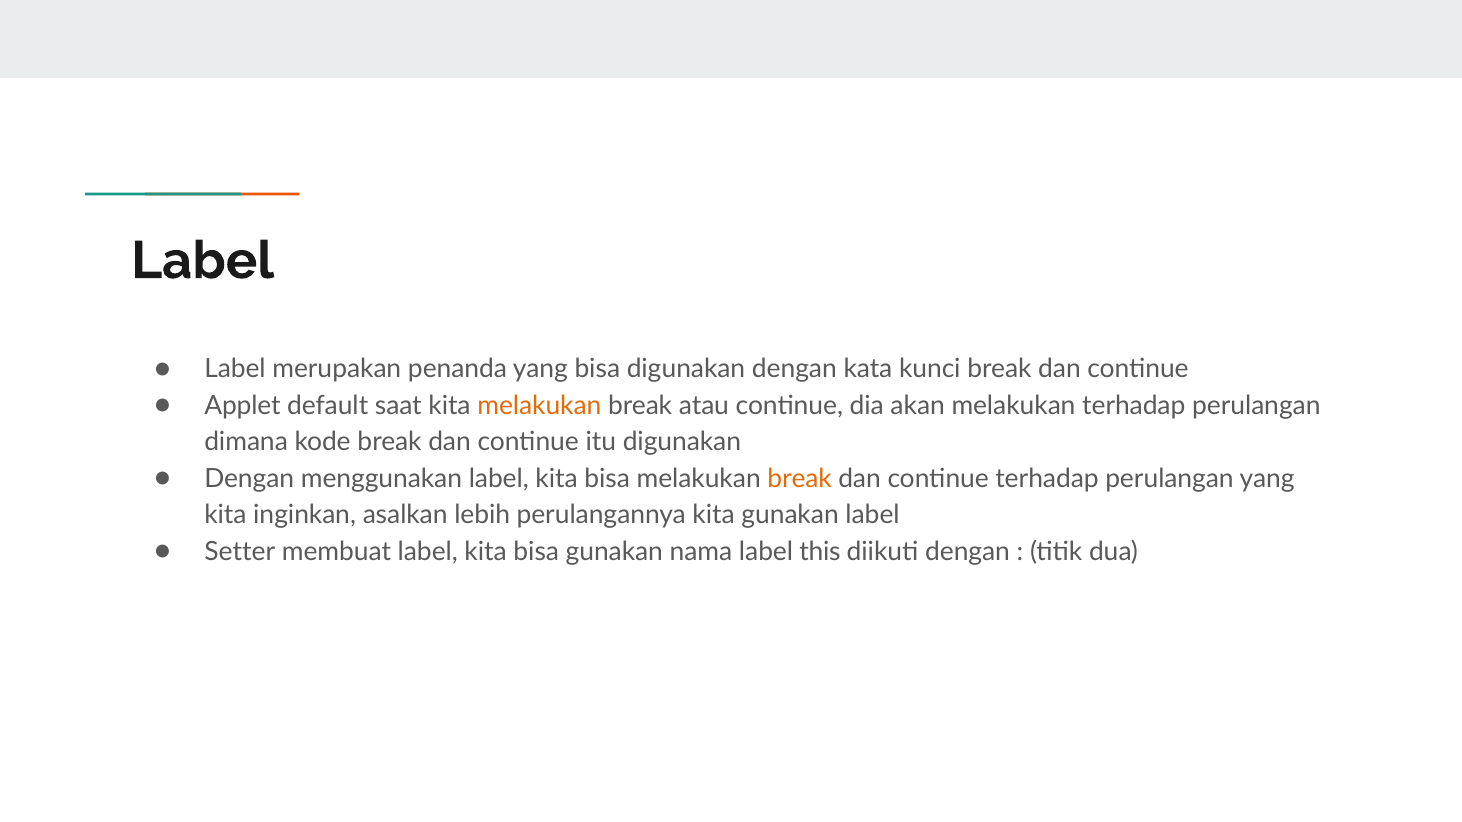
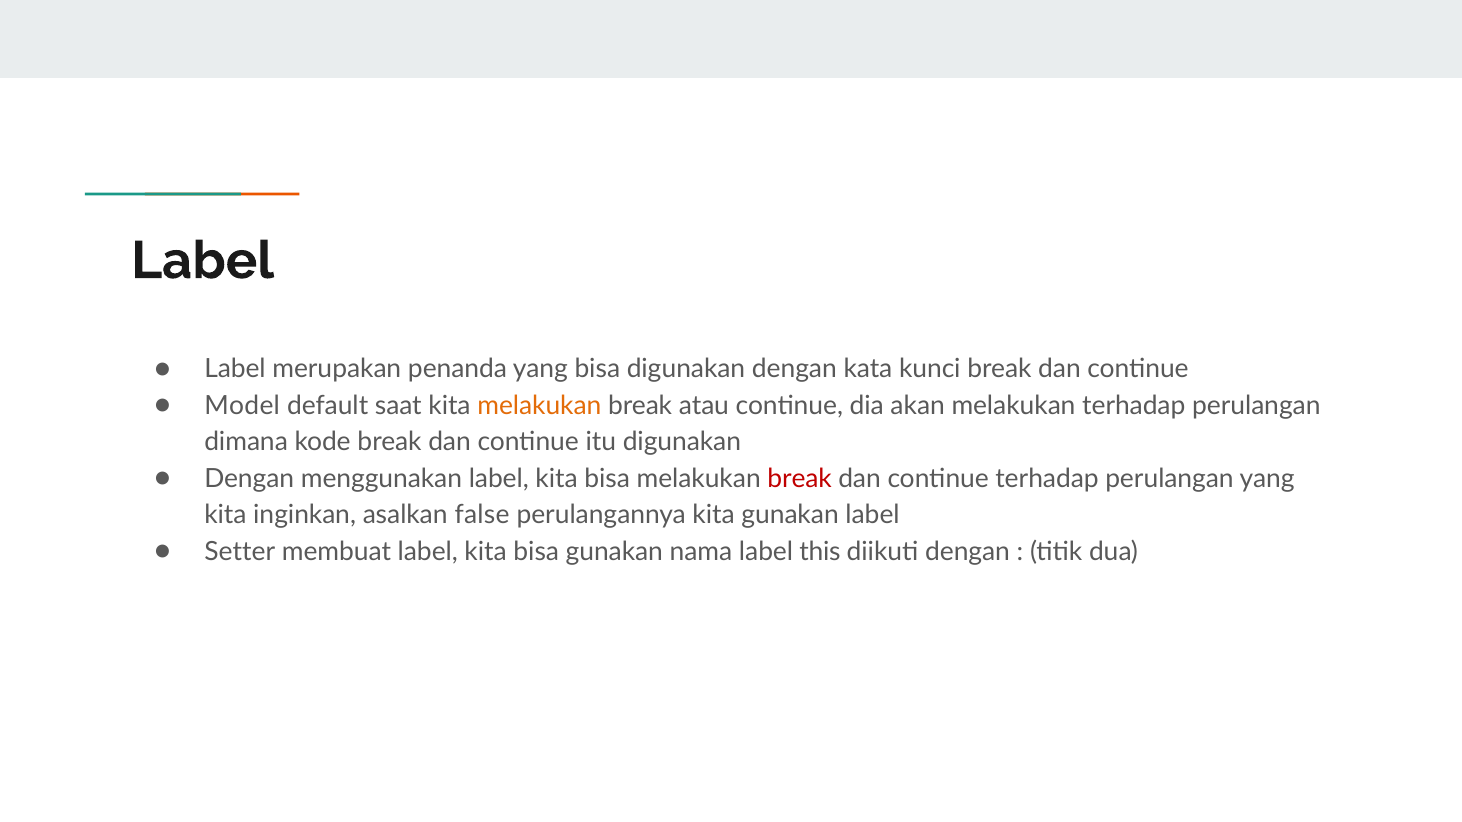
Applet: Applet -> Model (242, 406)
break colour: orange -> red (800, 479)
lebih: lebih -> false (482, 515)
